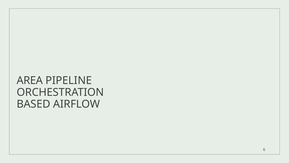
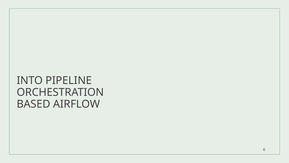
AREA: AREA -> INTO (30, 80)
